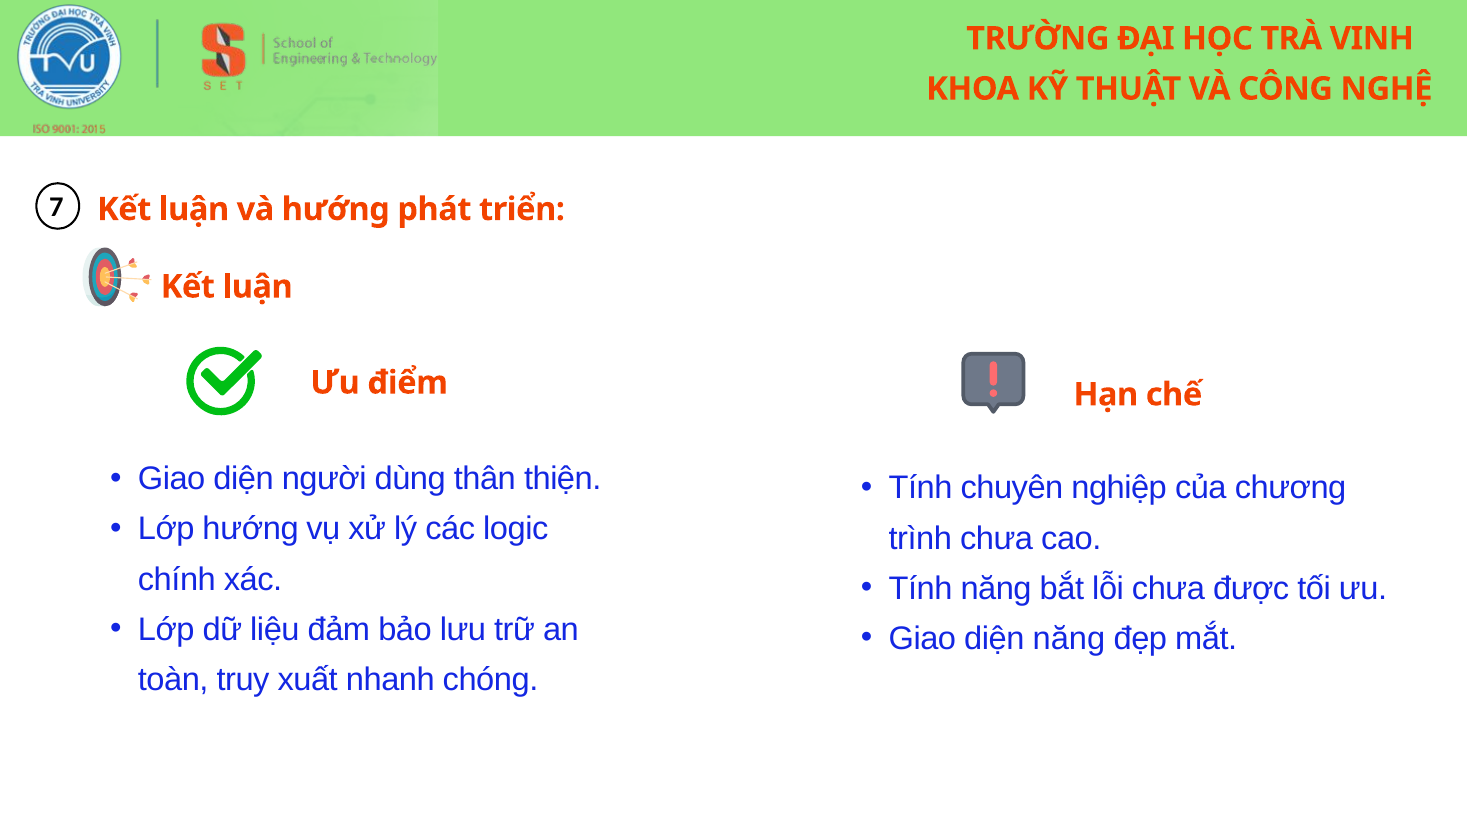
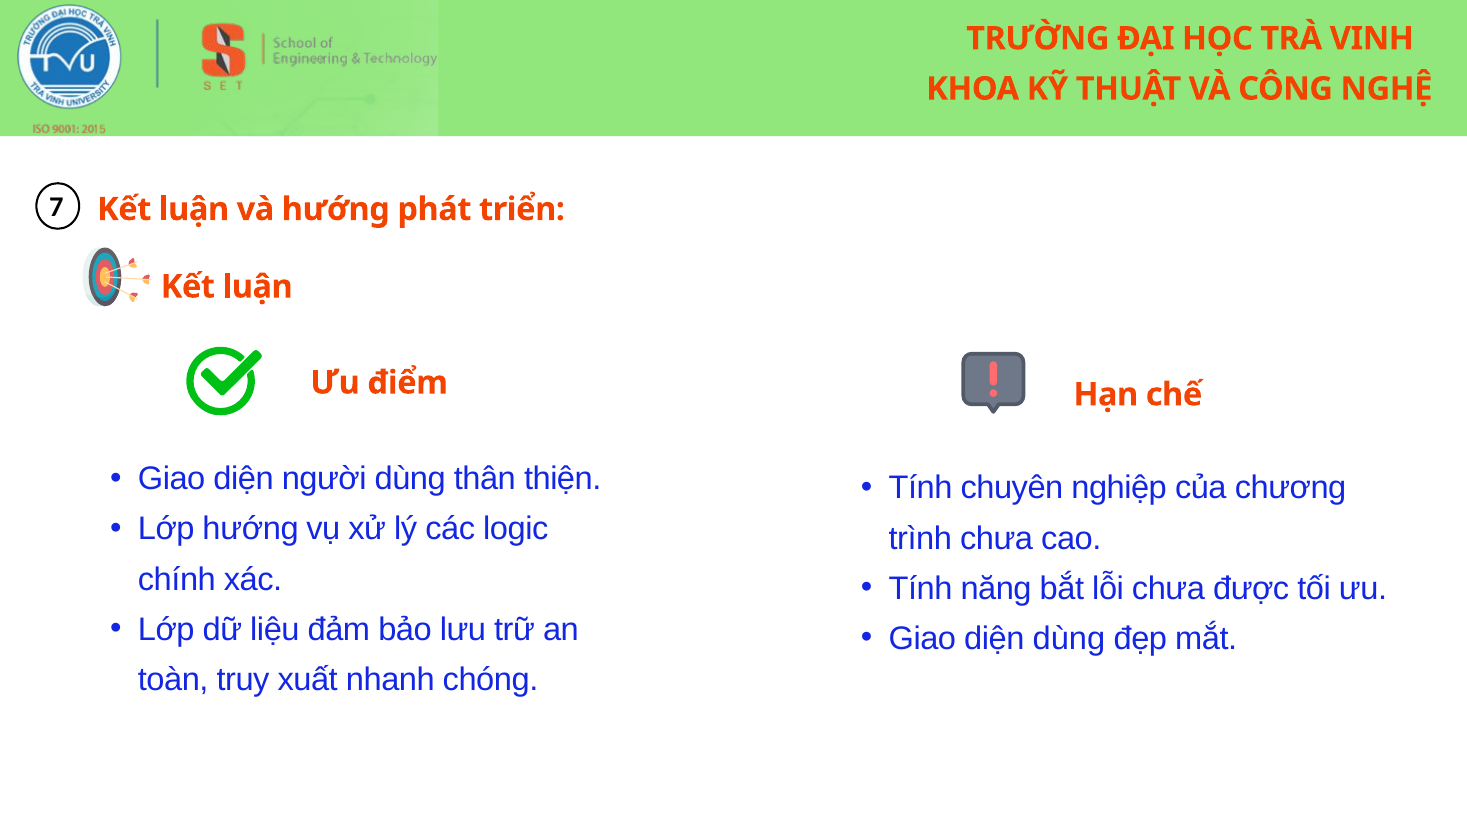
diện năng: năng -> dùng (1069, 639)
